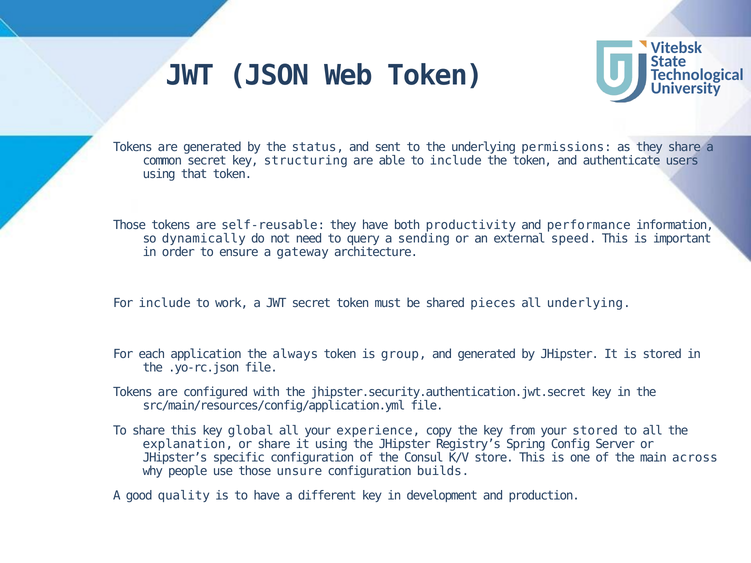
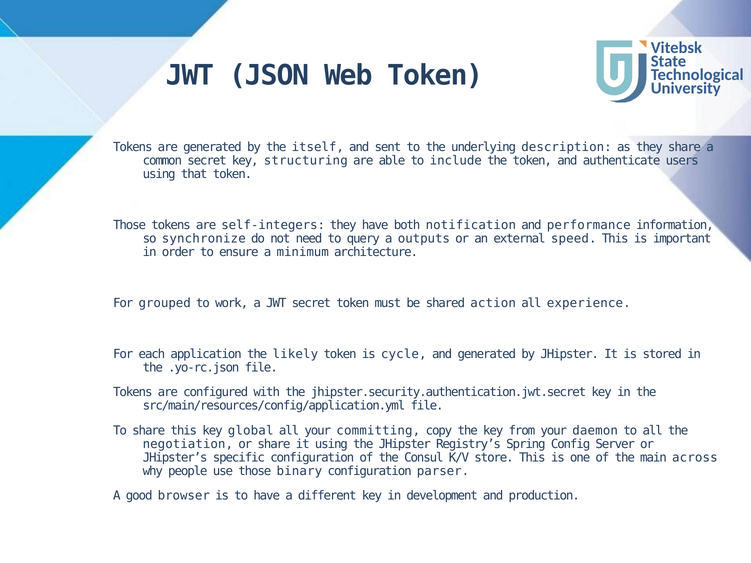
status: status -> itself (318, 147)
permissions: permissions -> description (567, 147)
self-reusable: self-reusable -> self-integers (273, 225)
productivity: productivity -> notification (471, 225)
dynamically: dynamically -> synchronize (204, 239)
sending: sending -> outputs (424, 239)
gateway: gateway -> minimum (303, 252)
For include: include -> grouped (165, 303)
pieces: pieces -> action (493, 303)
all underlying: underlying -> experience (589, 303)
always: always -> likely (295, 354)
group: group -> cycle (404, 354)
experience: experience -> committing (378, 431)
your stored: stored -> daemon (595, 431)
explanation: explanation -> negotiation (188, 444)
unsure: unsure -> binary (299, 471)
builds: builds -> parser (443, 471)
quality: quality -> browser (184, 496)
